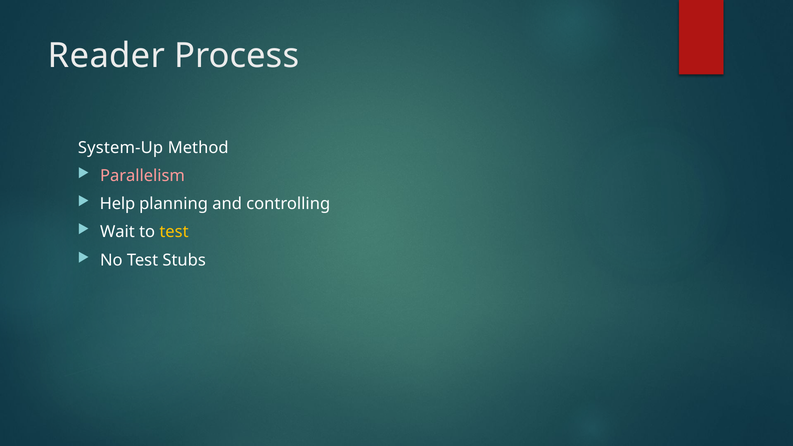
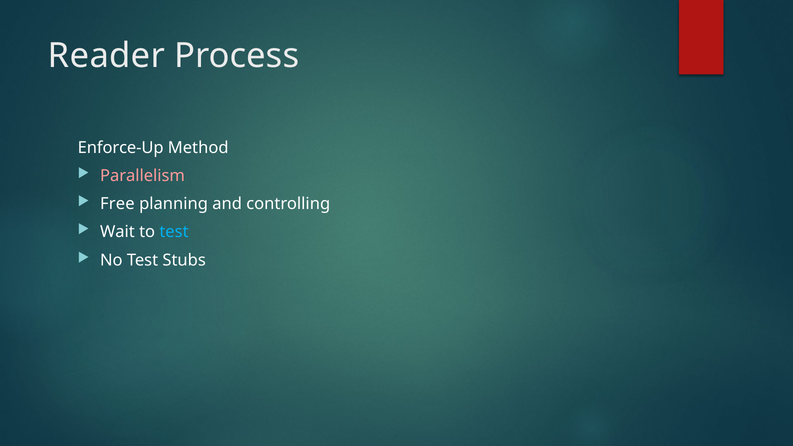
System-Up: System-Up -> Enforce-Up (121, 148)
Help: Help -> Free (117, 204)
test colour: yellow -> light blue (174, 232)
